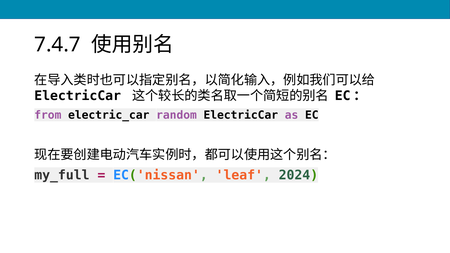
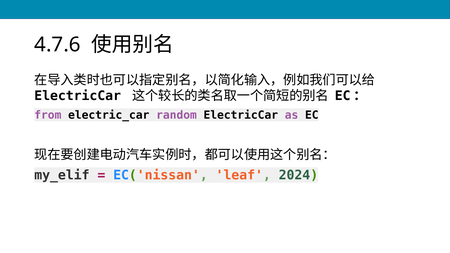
7.4.7: 7.4.7 -> 4.7.6 (58, 45)
my_full: my_full -> my_elif (62, 175)
